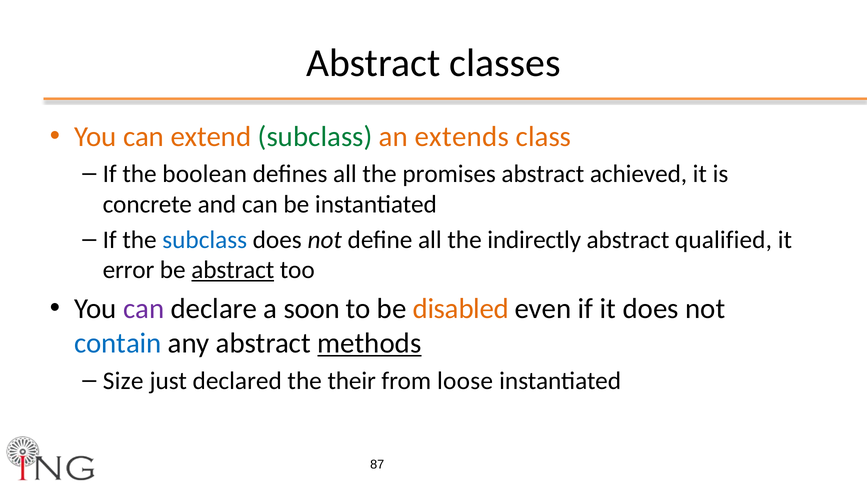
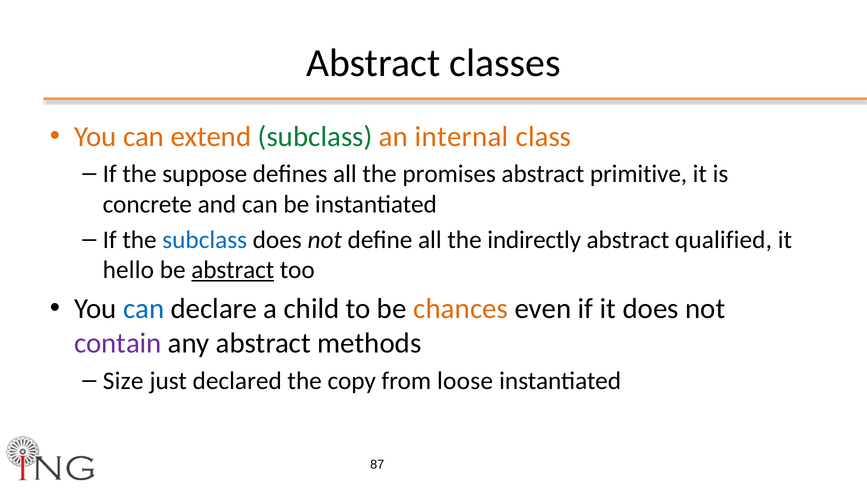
extends: extends -> internal (462, 136)
boolean: boolean -> suppose (205, 174)
achieved: achieved -> primitive (639, 174)
error: error -> hello (128, 270)
can colour: purple -> blue (144, 308)
soon: soon -> child (312, 308)
disabled: disabled -> chances (461, 308)
contain colour: blue -> purple (118, 343)
methods underline: present -> none (369, 343)
their: their -> copy (352, 380)
